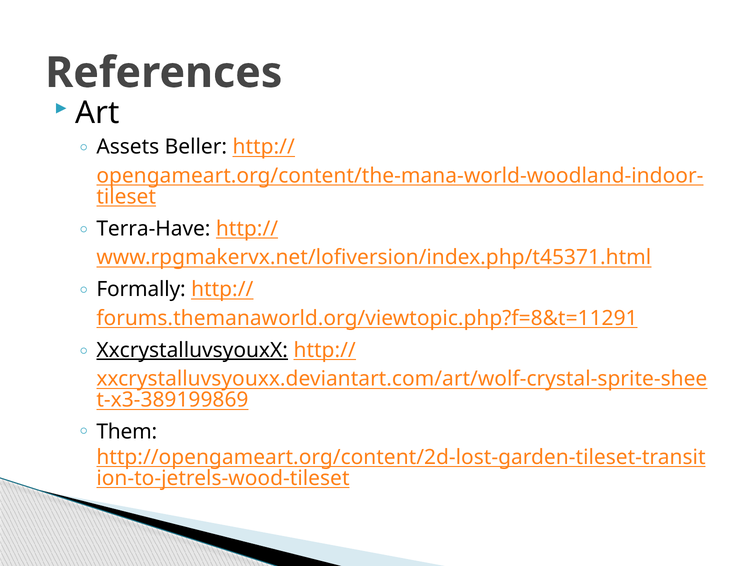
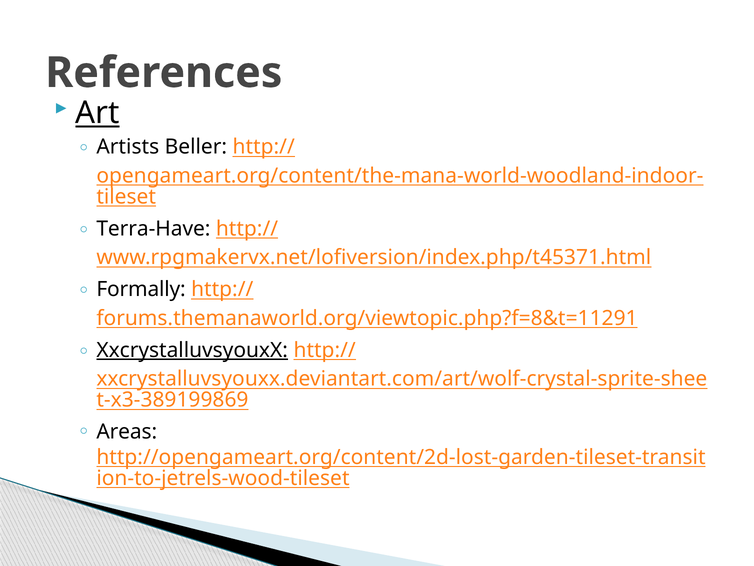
Art underline: none -> present (97, 113)
Assets: Assets -> Artists (128, 147)
Them: Them -> Areas (127, 432)
